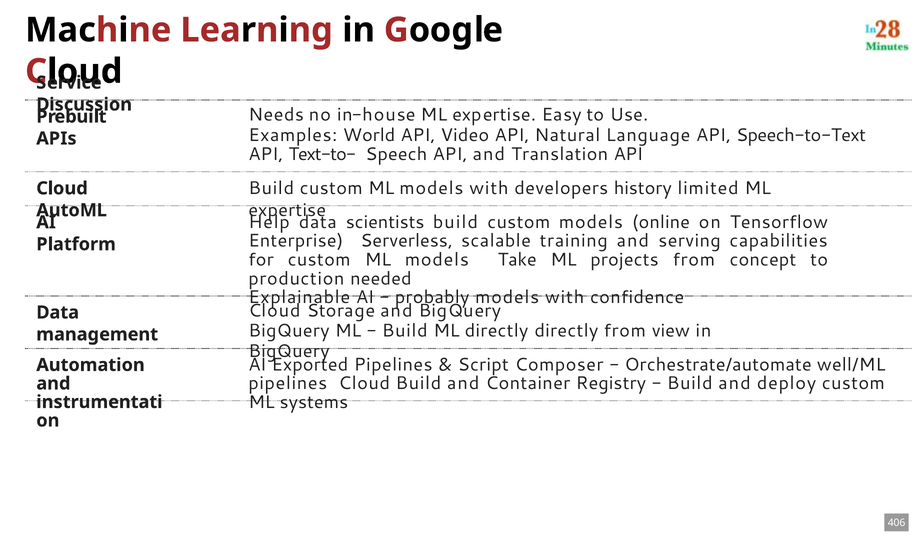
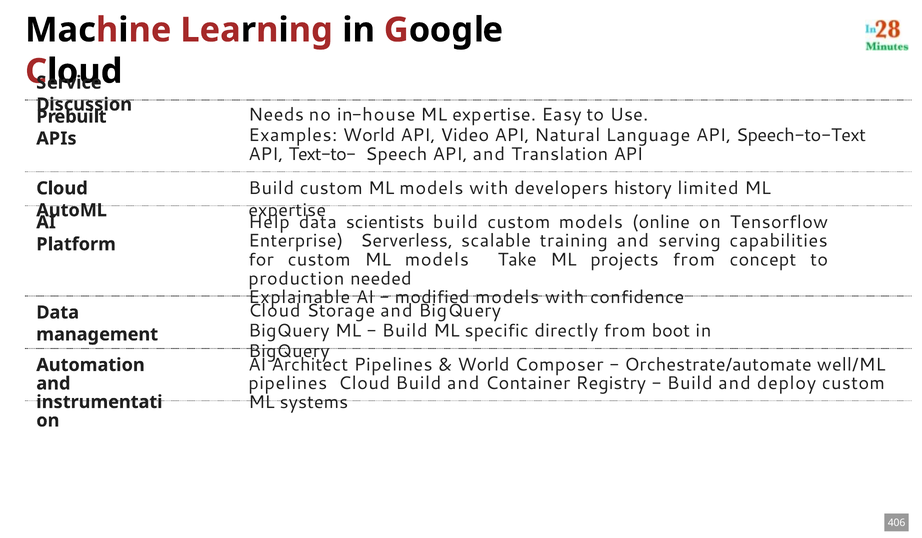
probably: probably -> modified (432, 297)
ML directly: directly -> specific (497, 331)
view: view -> boot (671, 331)
Exported: Exported -> Architect (310, 365)
Script: Script -> World (483, 365)
